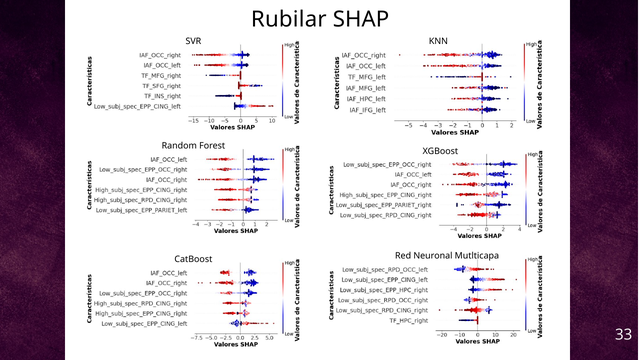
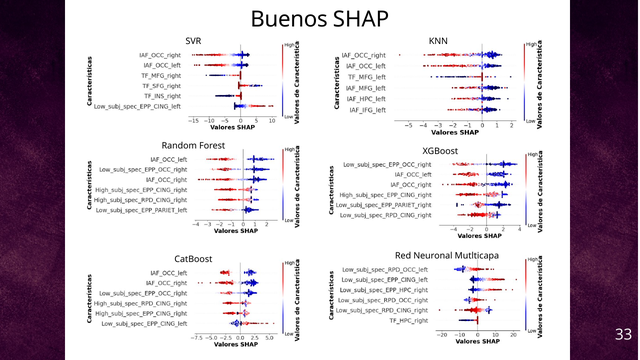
Rubilar: Rubilar -> Buenos (289, 19)
